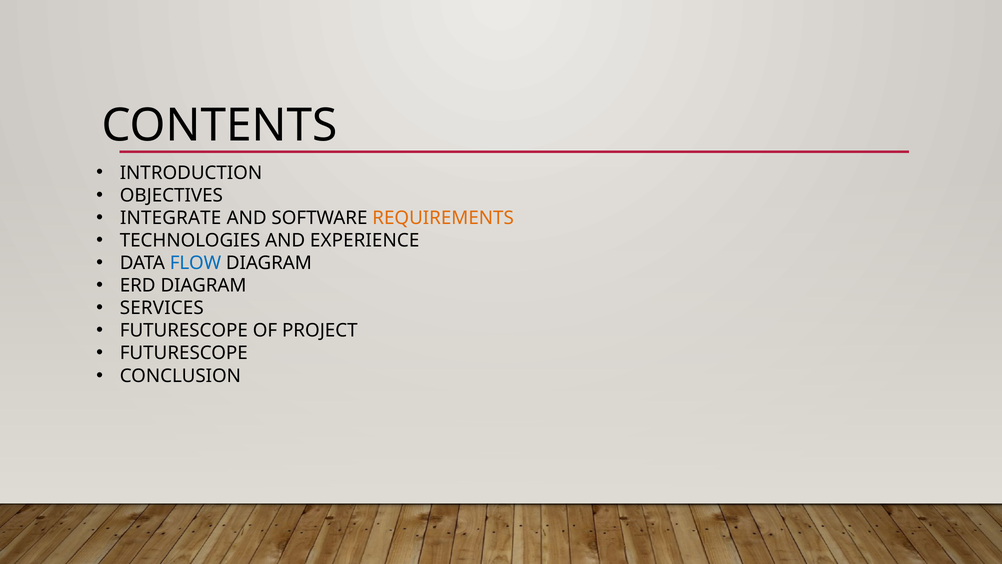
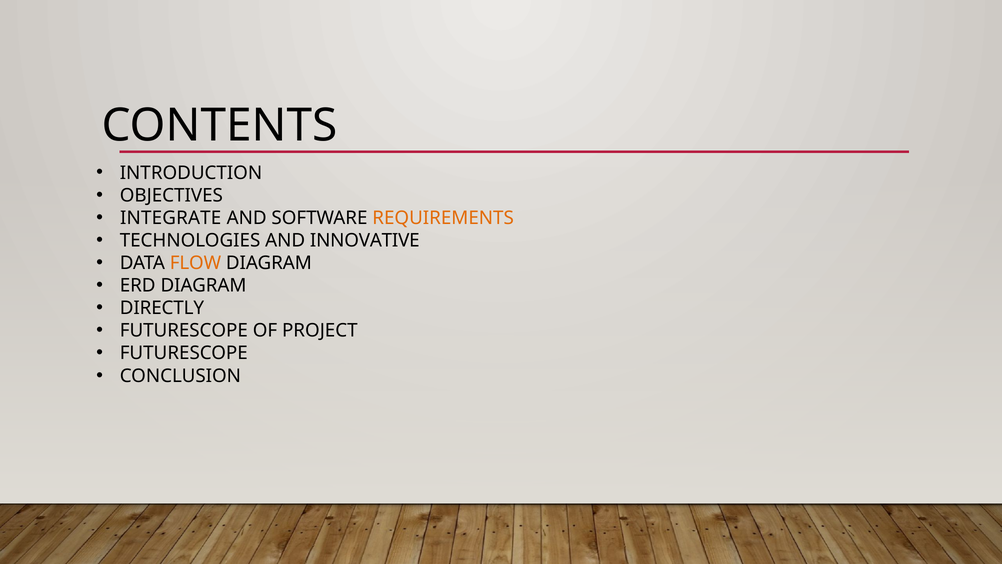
EXPERIENCE: EXPERIENCE -> INNOVATIVE (365, 240)
FLOW colour: blue -> orange (195, 263)
SERVICES: SERVICES -> DIRECTLY (162, 308)
